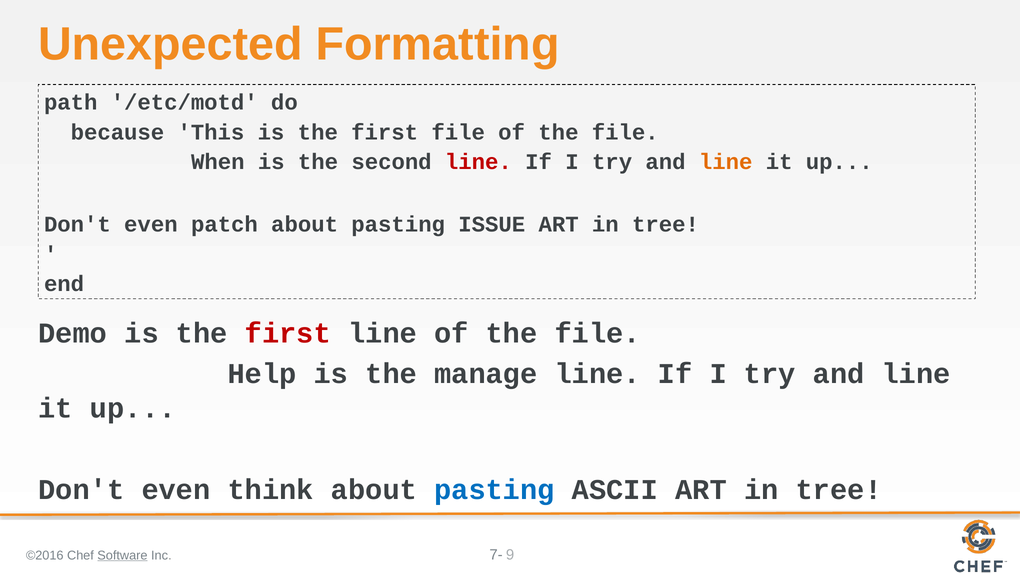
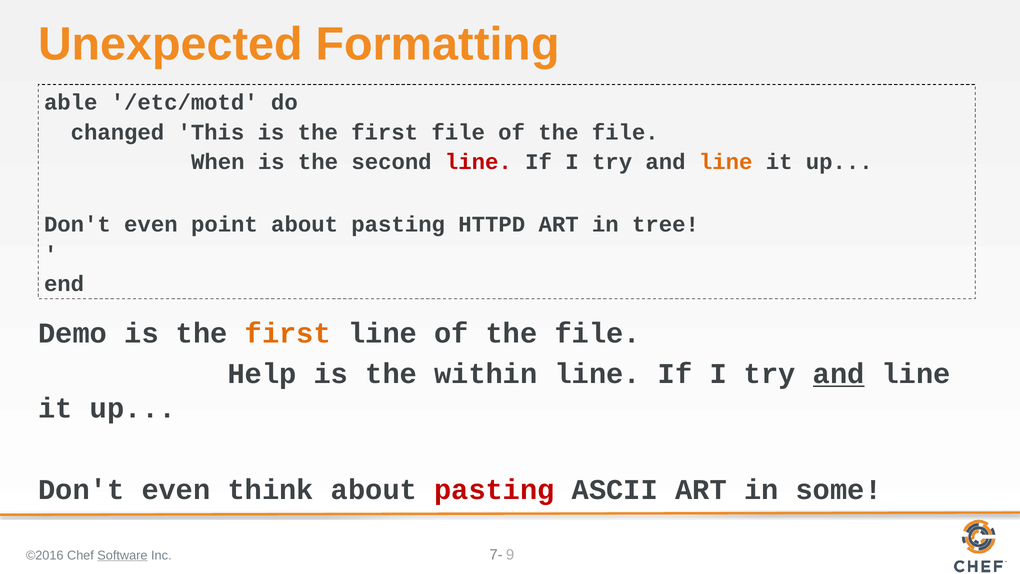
path: path -> able (71, 102)
because: because -> changed (117, 132)
patch: patch -> point (224, 224)
ISSUE: ISSUE -> HTTPD (492, 224)
first colour: red -> orange (288, 333)
manage: manage -> within (486, 374)
and underline: none -> present (839, 374)
pasting colour: blue -> red (494, 490)
ASCII ART in tree: tree -> some (839, 490)
